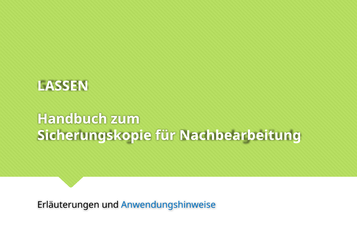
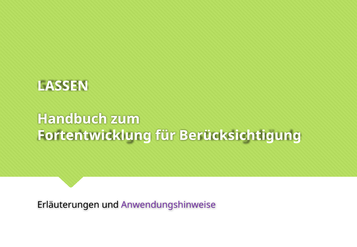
Sicherungskopie: Sicherungskopie -> Fortentwicklung (94, 135)
Nachbearbeitung: Nachbearbeitung -> Berücksichtigung (240, 135)
Anwendungshinweise colour: blue -> purple (168, 205)
